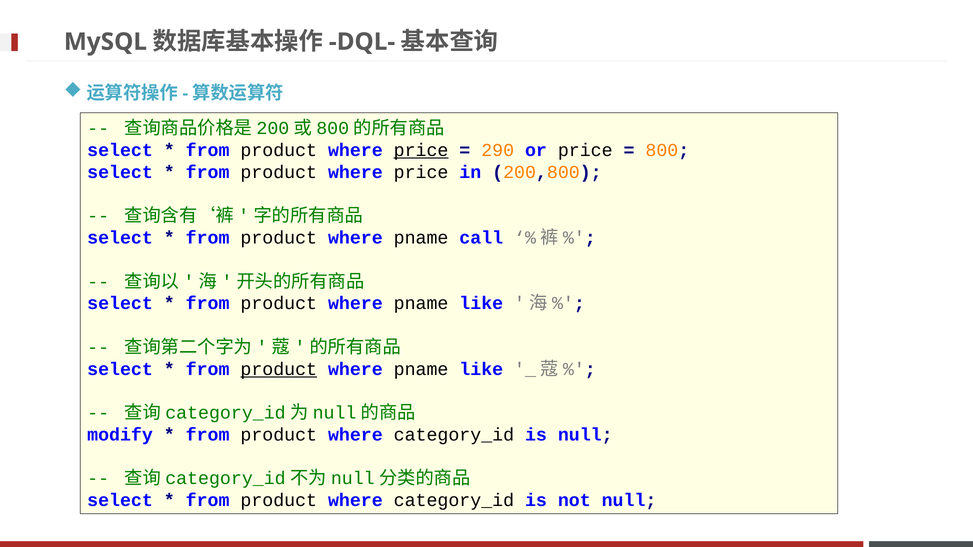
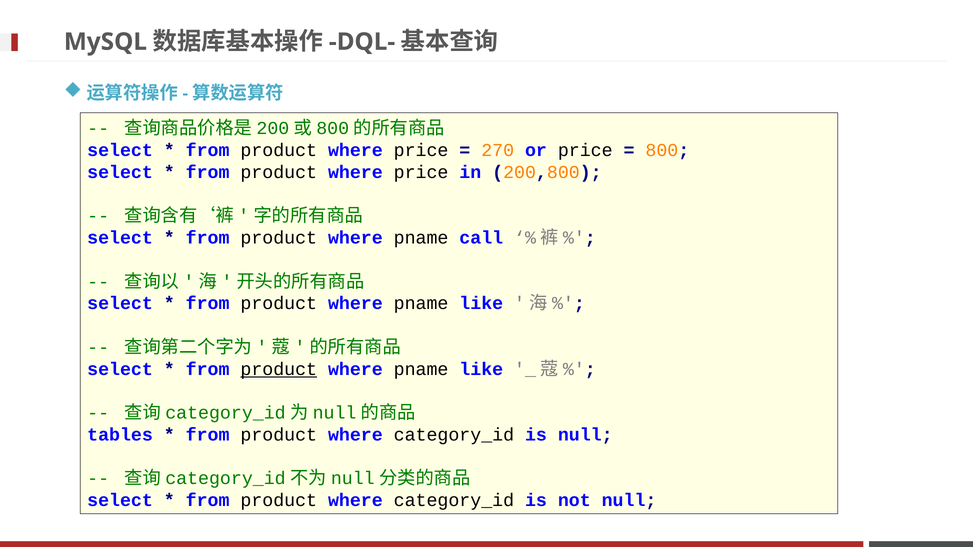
price underline: present -> none (421, 150)
290: 290 -> 270 (498, 150)
modify: modify -> tables (120, 435)
